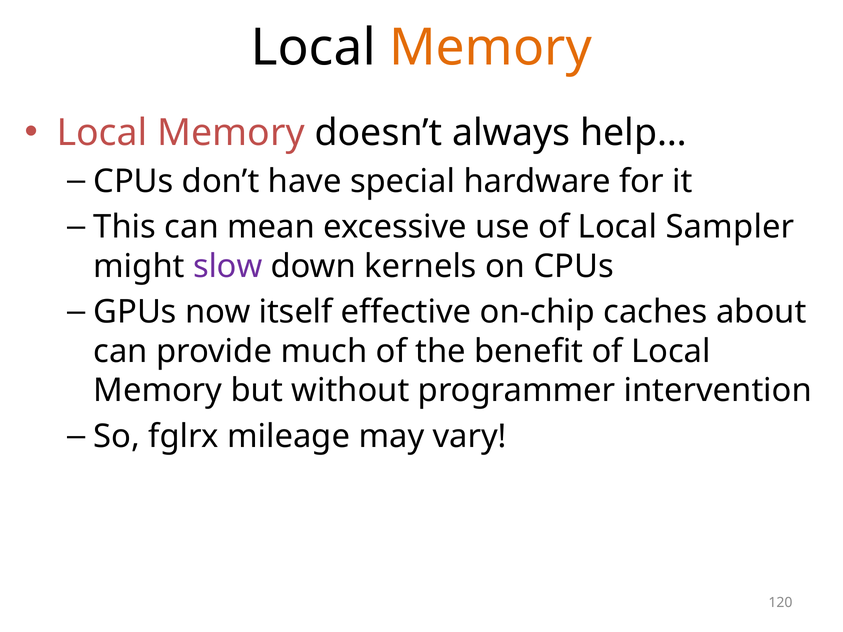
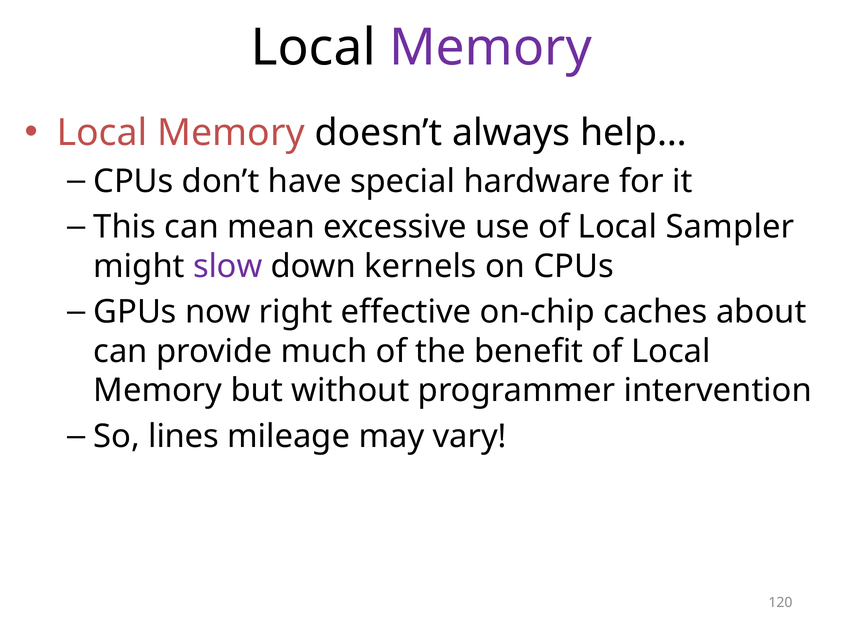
Memory colour: orange -> purple (491, 48)
itself: itself -> right (296, 312)
fglrx: fglrx -> lines (184, 437)
